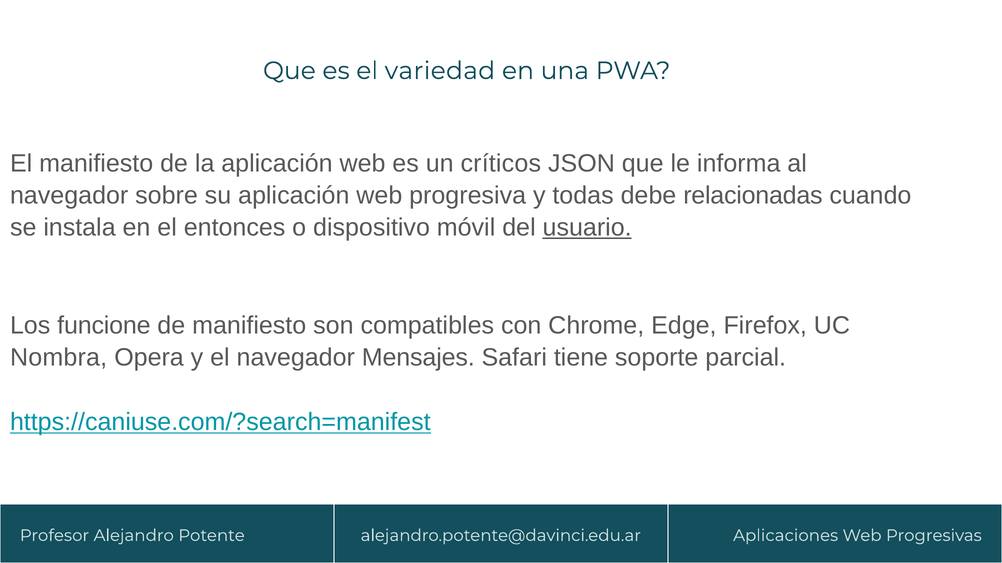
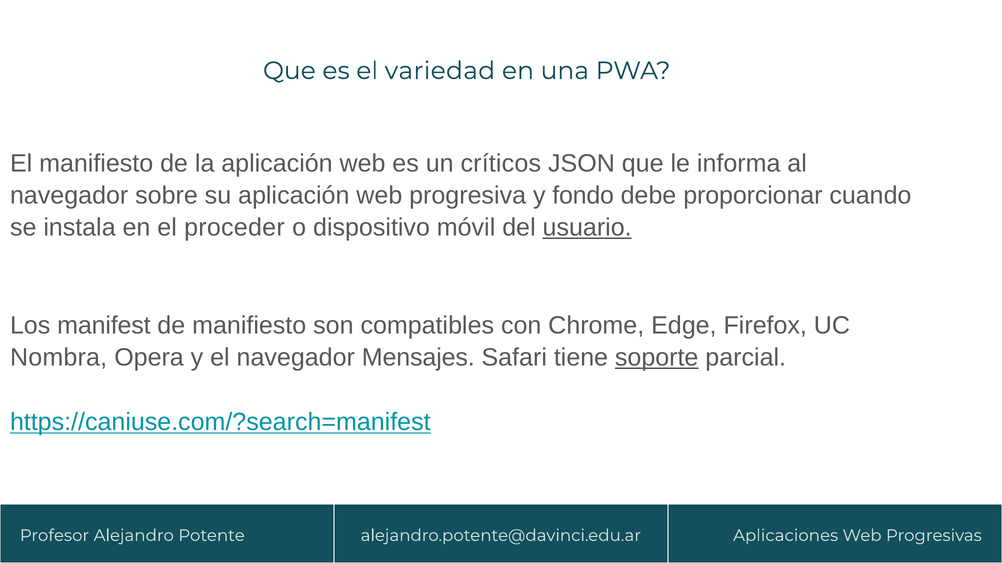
todas: todas -> fondo (583, 196)
relacionadas: relacionadas -> proporcionar (753, 196)
entonces: entonces -> proceder (234, 228)
funcione: funcione -> manifest (104, 326)
soporte underline: none -> present (657, 358)
